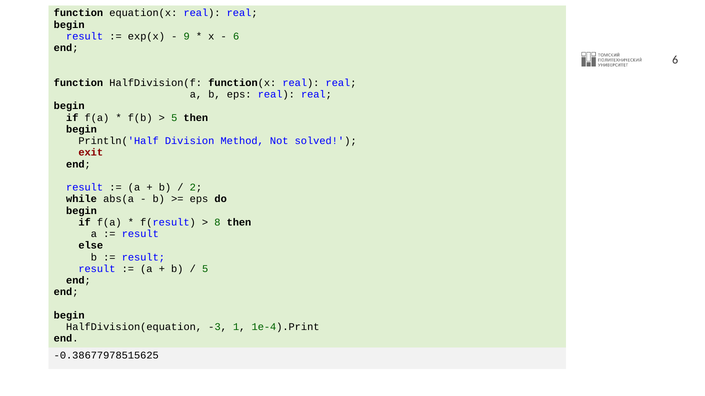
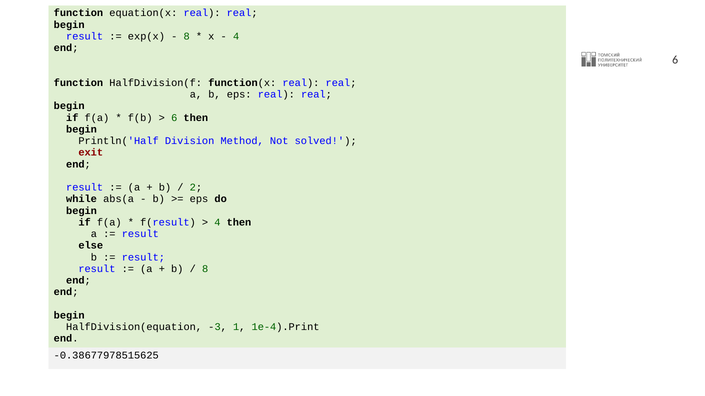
9: 9 -> 8 (187, 36)
6: 6 -> 4 (236, 36)
5: 5 -> 6 (174, 118)
8: 8 -> 4 (217, 223)
5: 5 -> 8 (205, 269)
